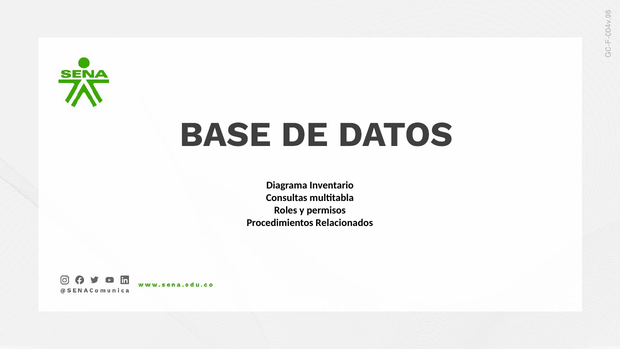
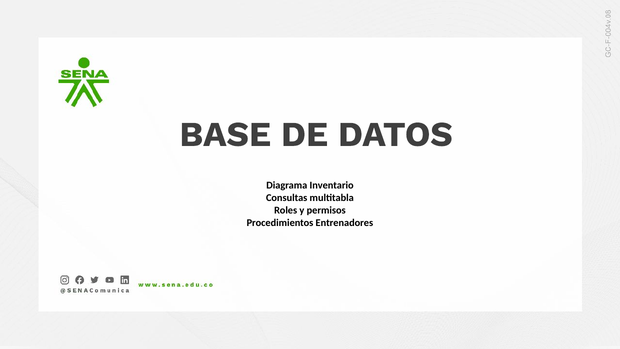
Relacionados: Relacionados -> Entrenadores (344, 223)
